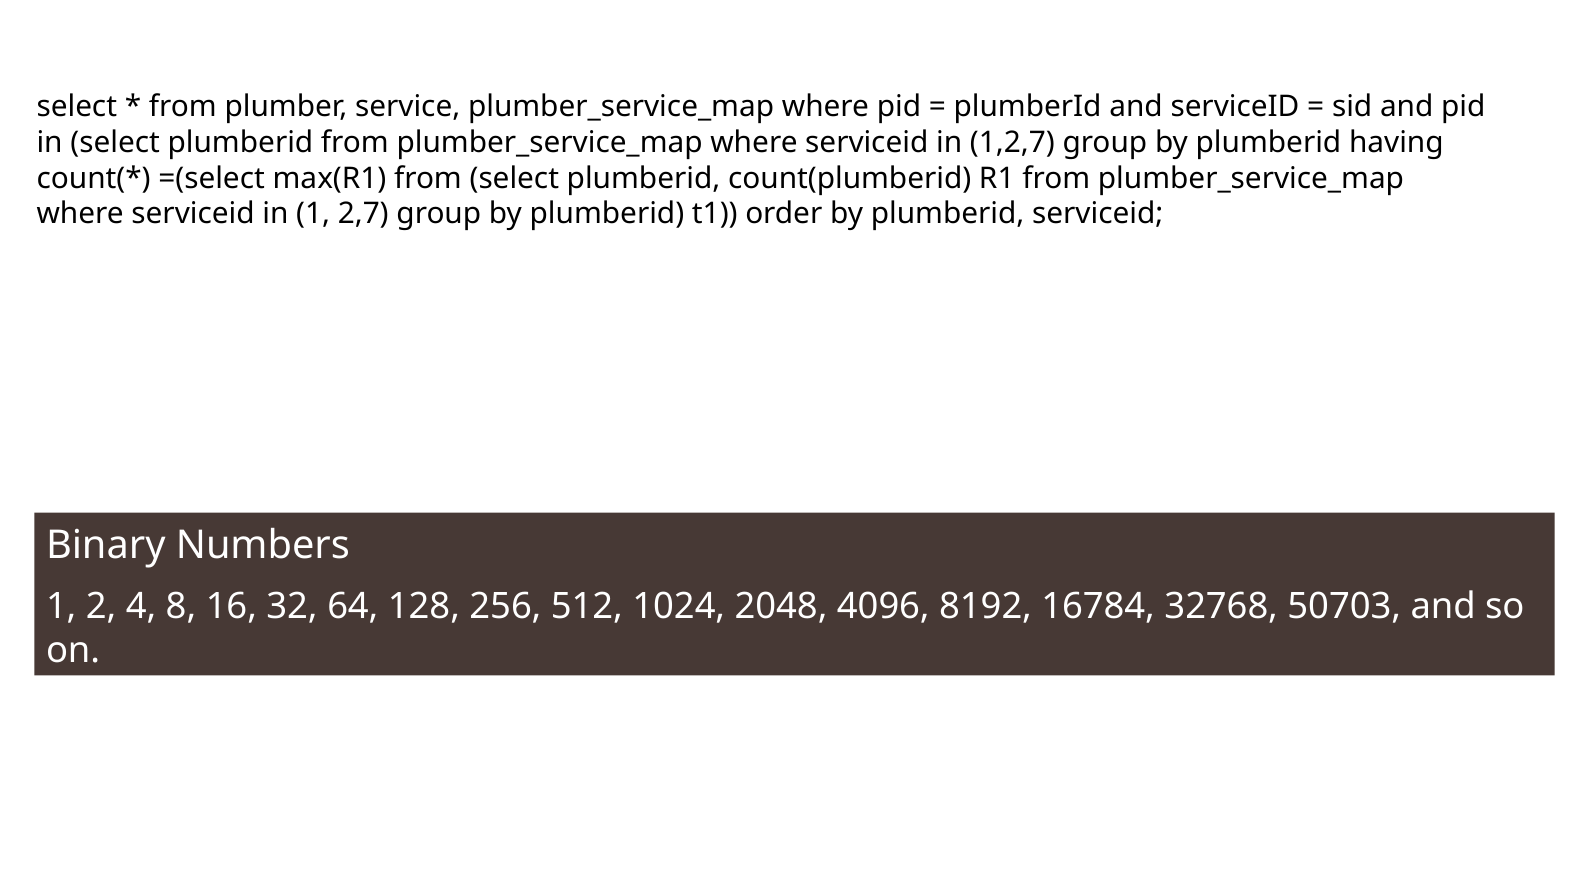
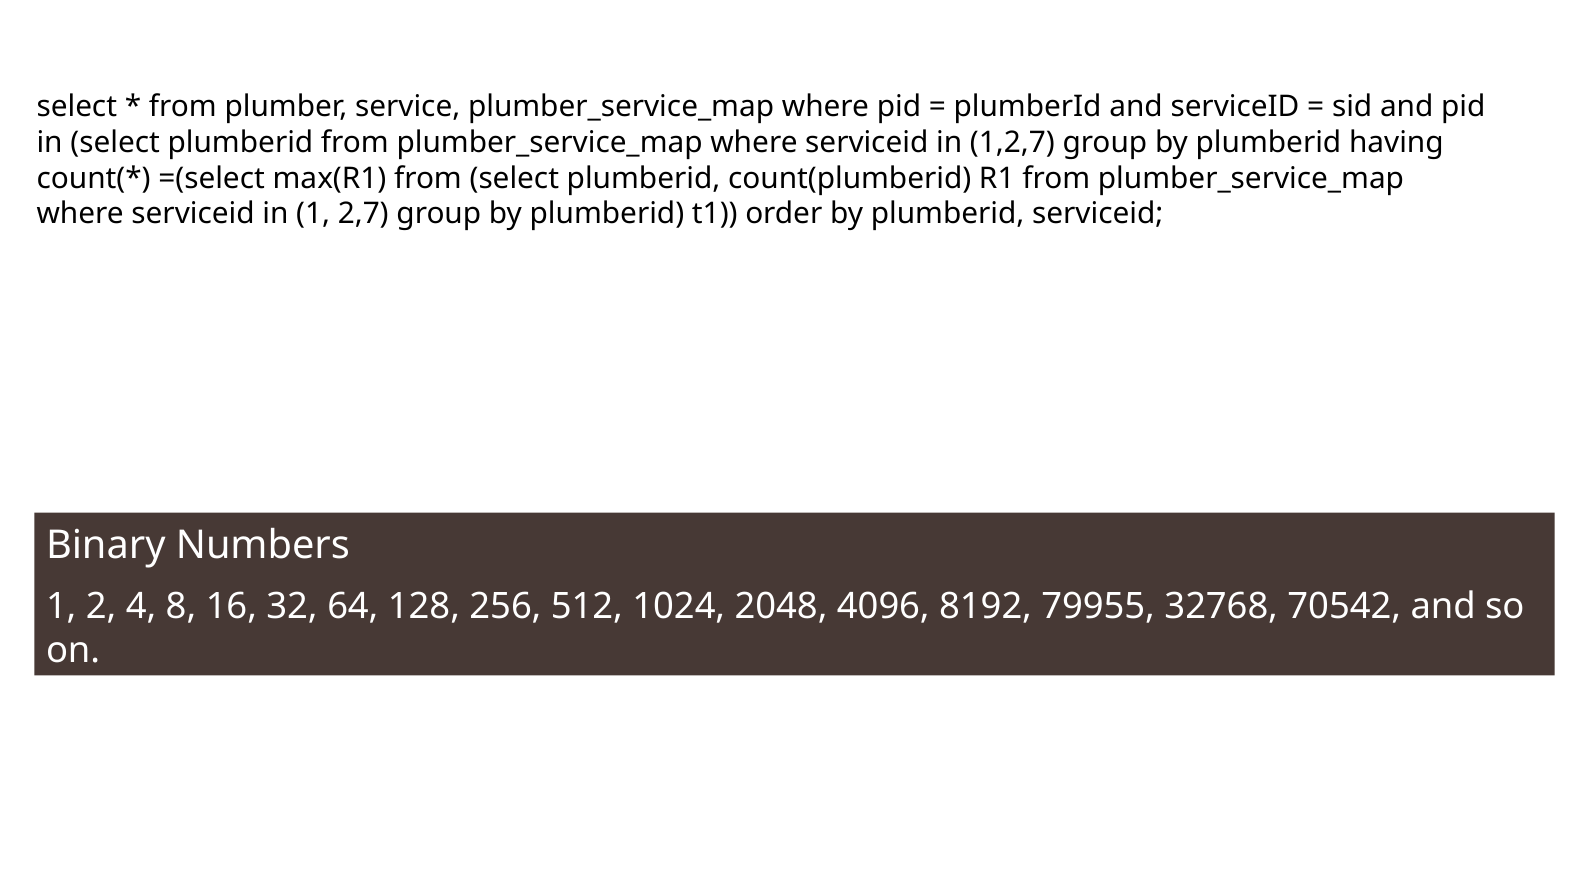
16784: 16784 -> 79955 (1098, 606)
50703: 50703 -> 70542 (1344, 606)
